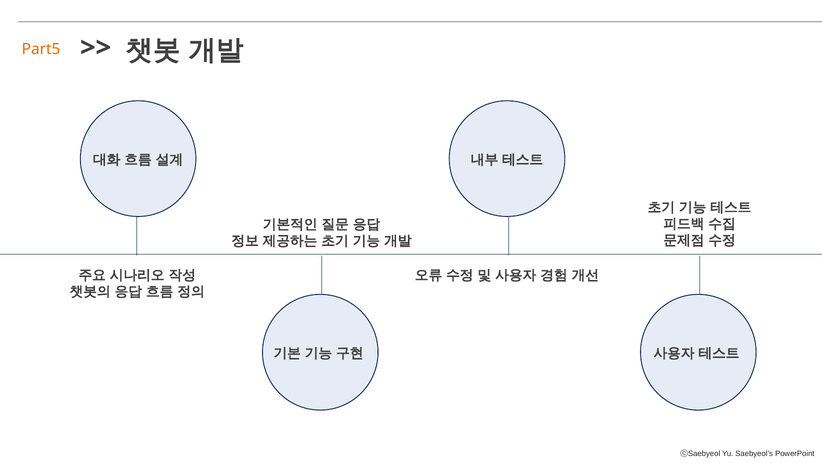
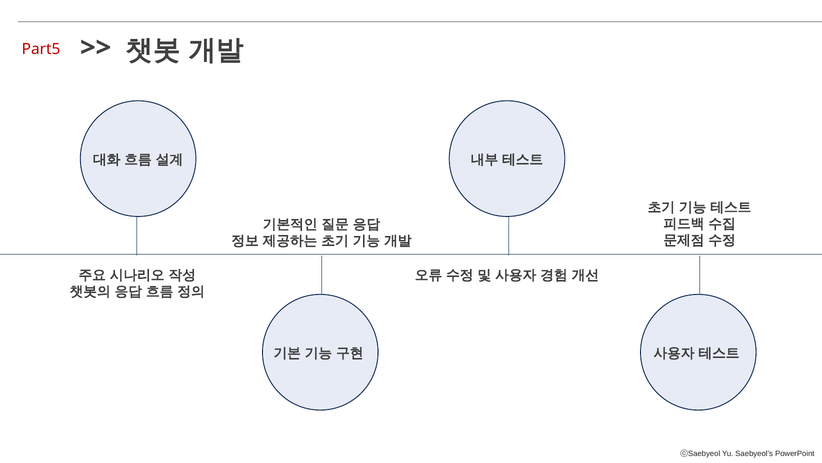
Part5 colour: orange -> red (41, 49)
